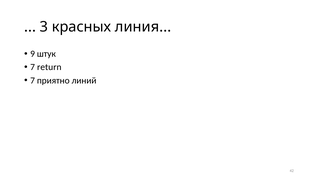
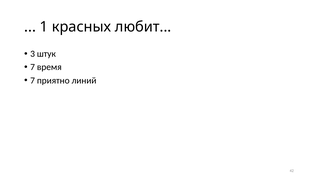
3: 3 -> 1 (44, 27)
линия: линия -> любит (143, 27)
9: 9 -> 3 (33, 54)
return: return -> время (49, 67)
